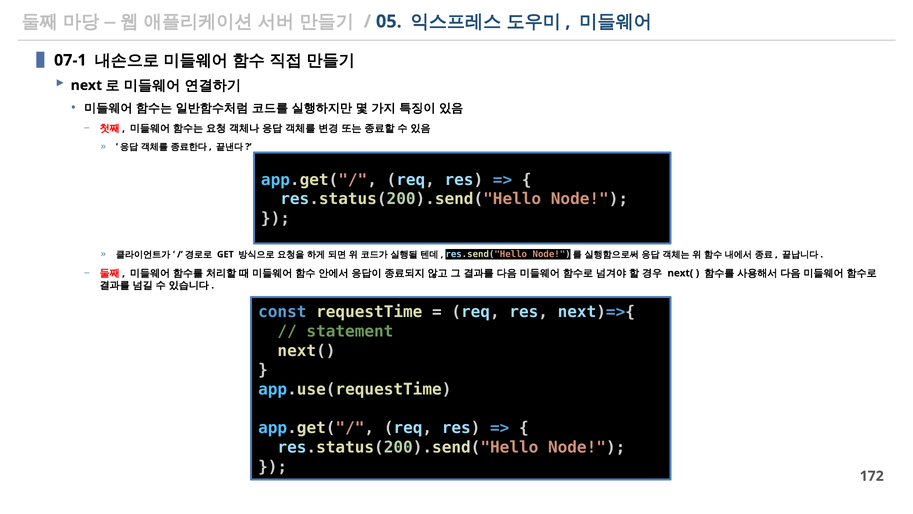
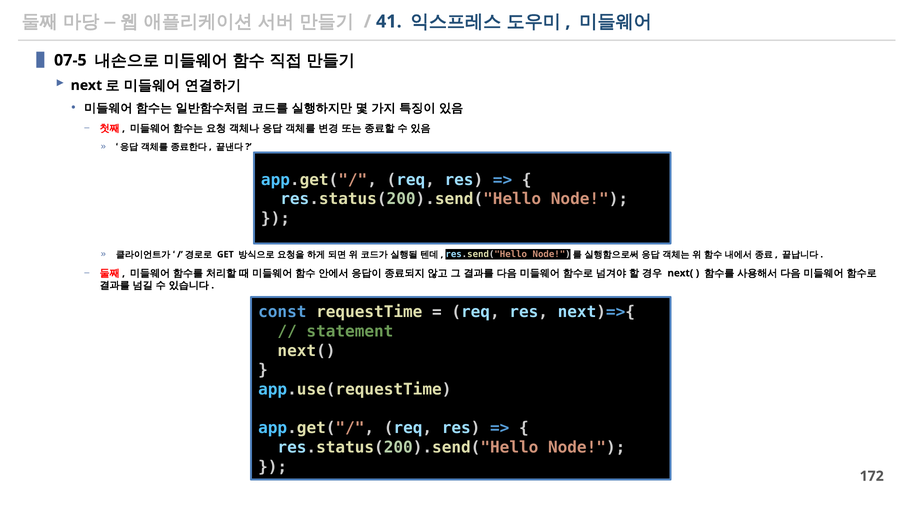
05: 05 -> 41 (389, 21)
07-1: 07-1 -> 07-5 (70, 60)
